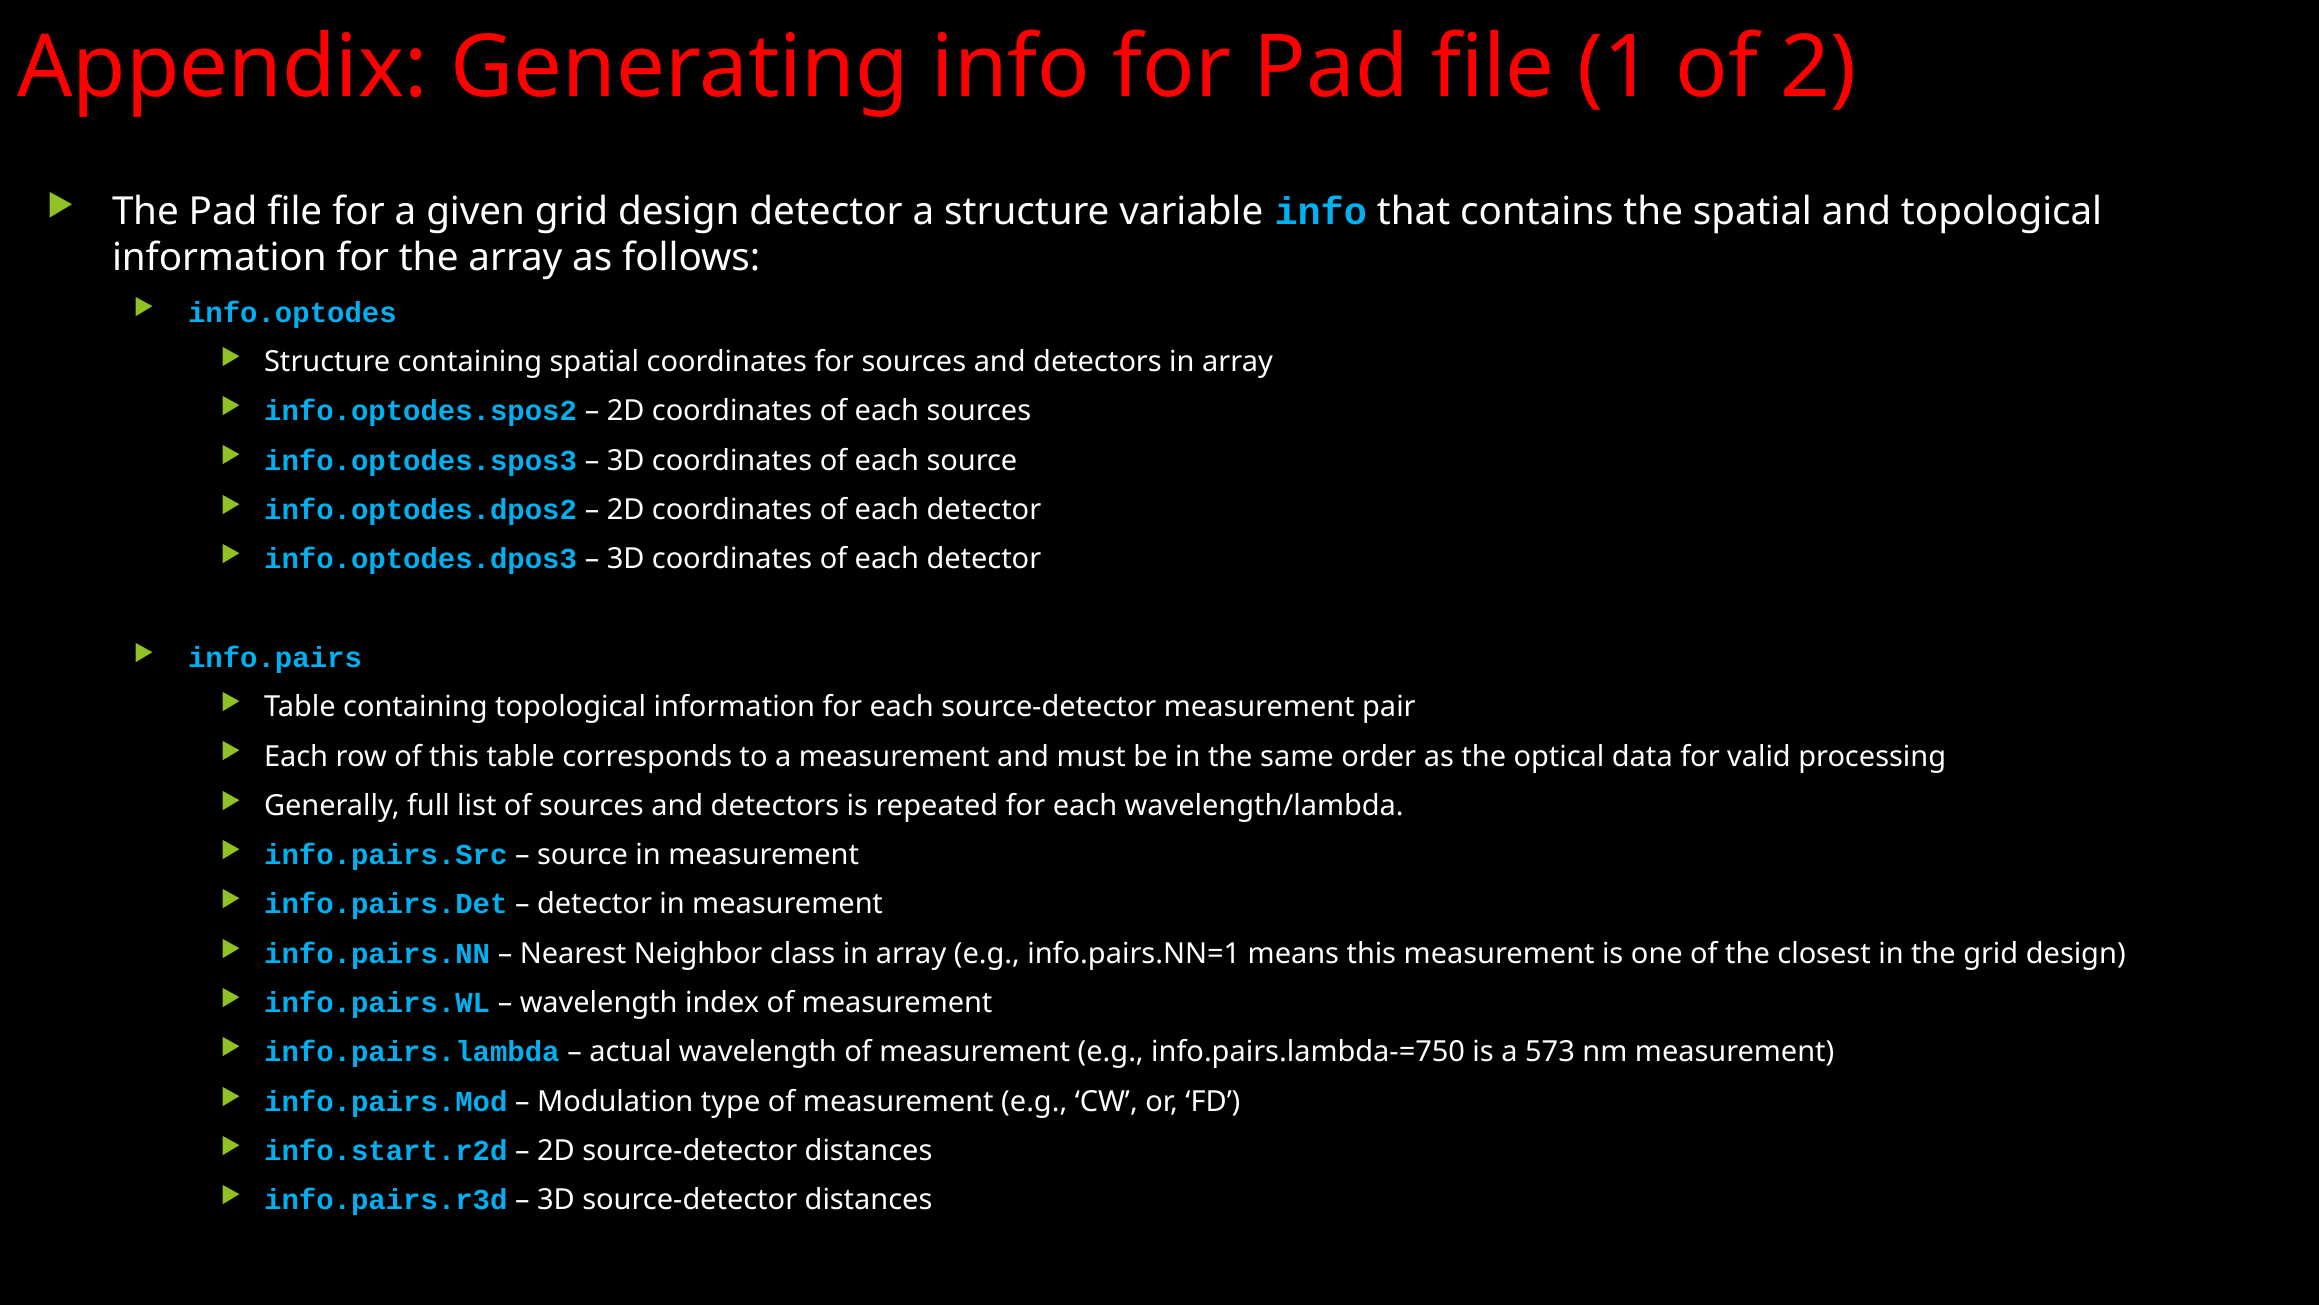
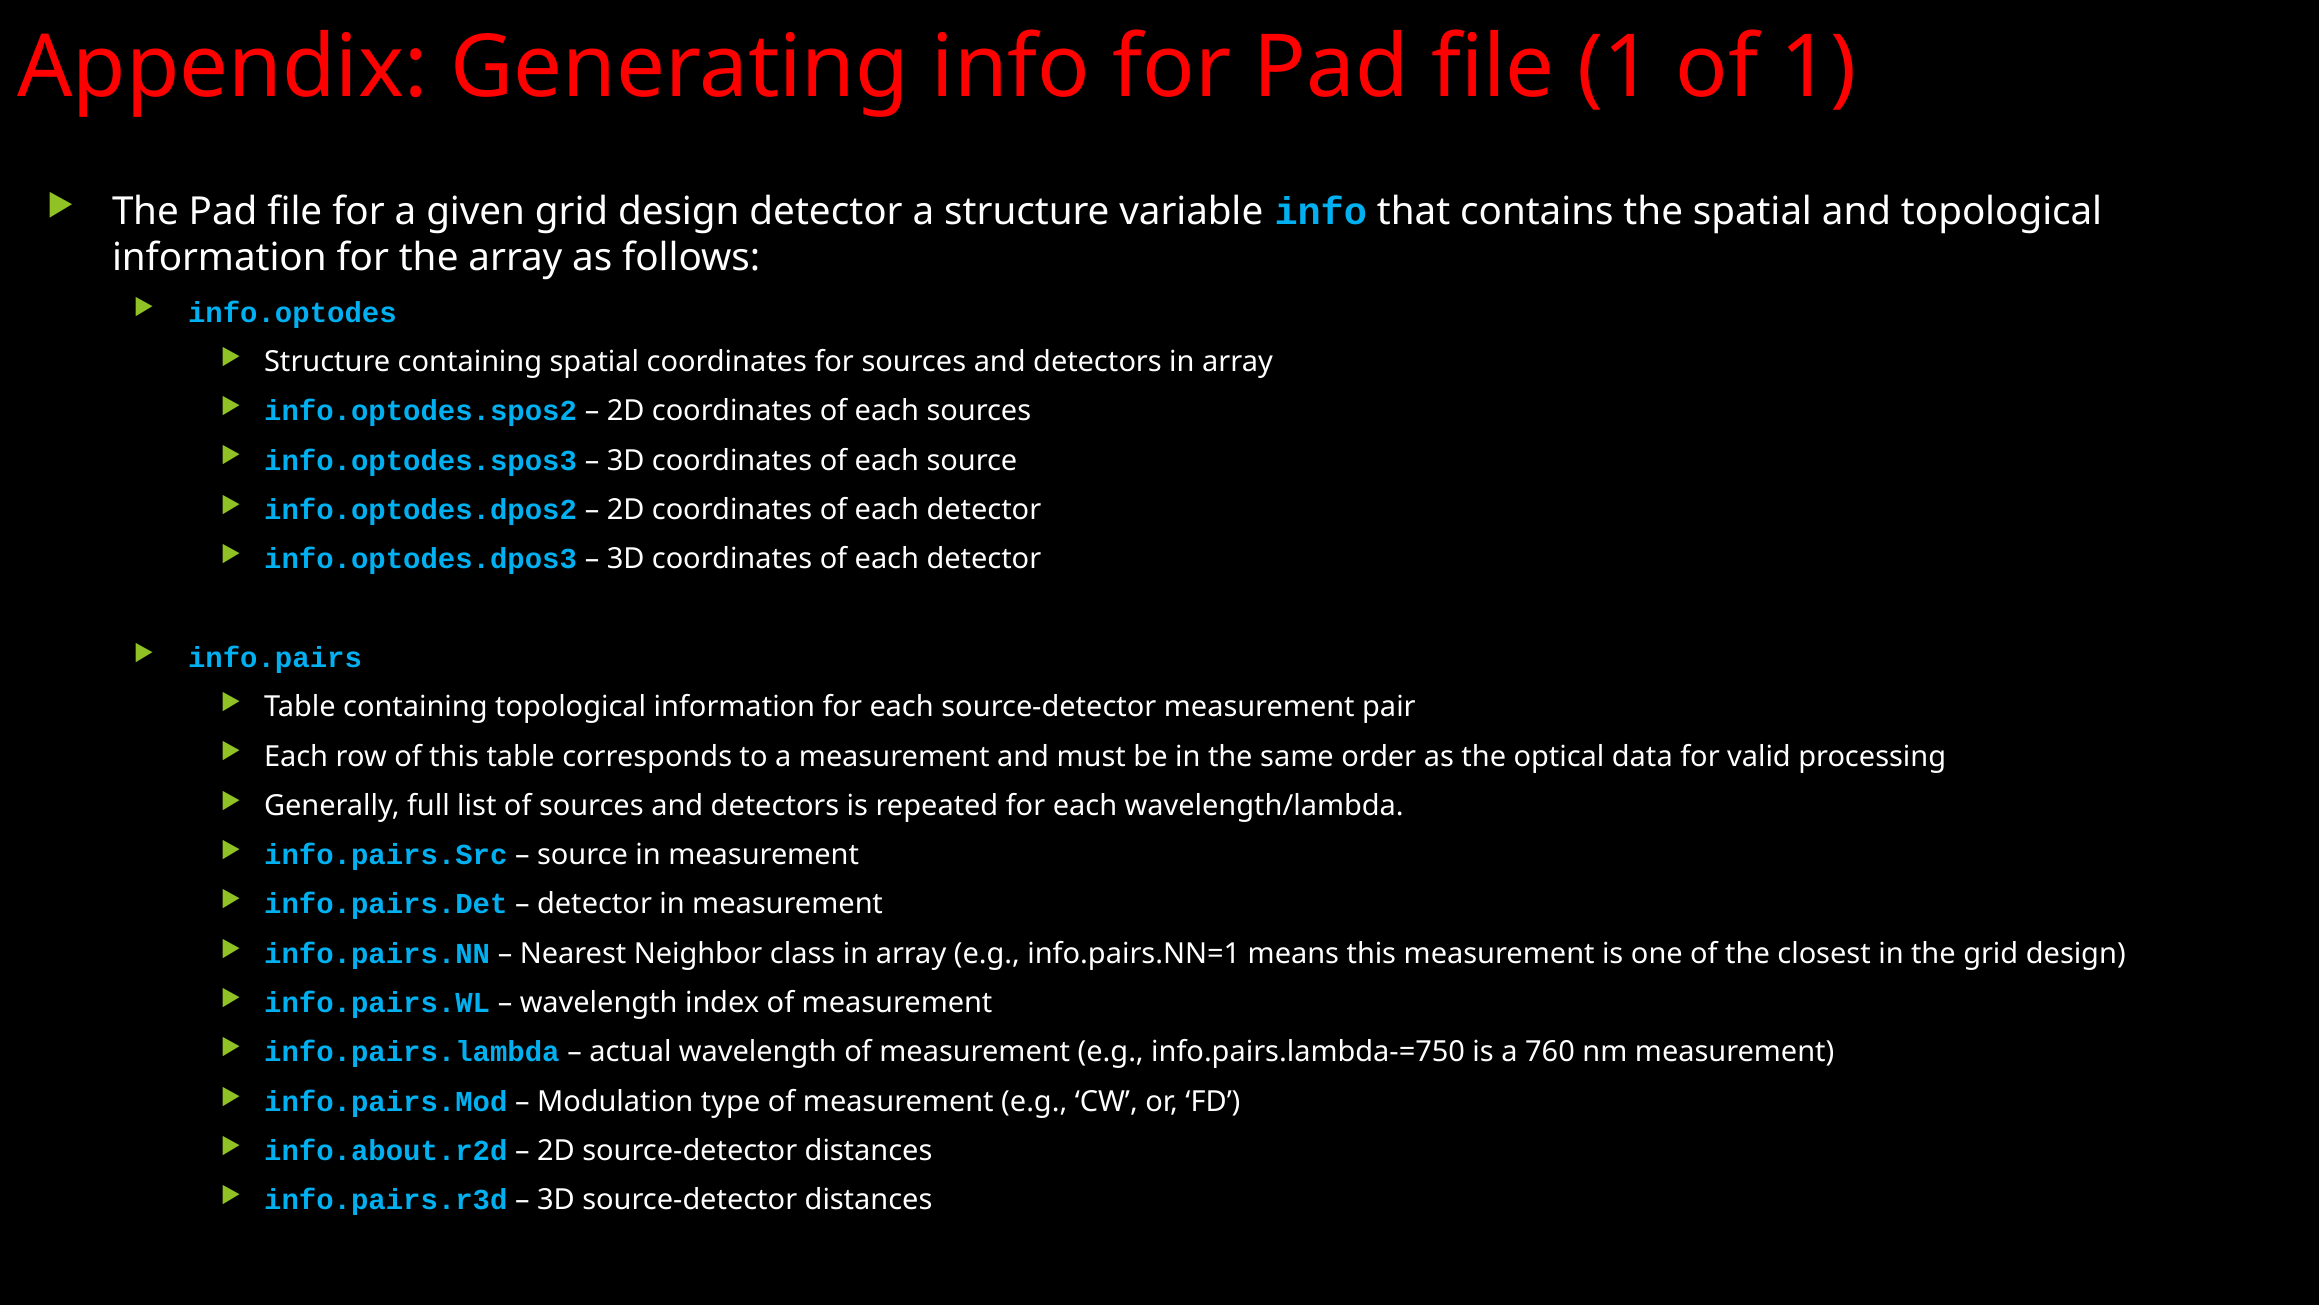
of 2: 2 -> 1 (1819, 68)
573: 573 -> 760 (1550, 1052)
info.start.r2d: info.start.r2d -> info.about.r2d (386, 1151)
